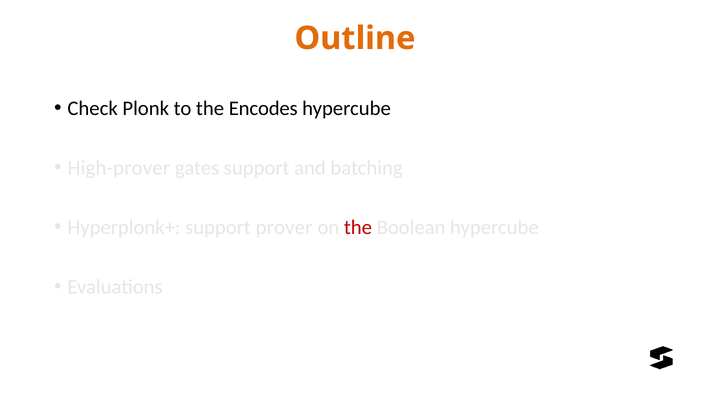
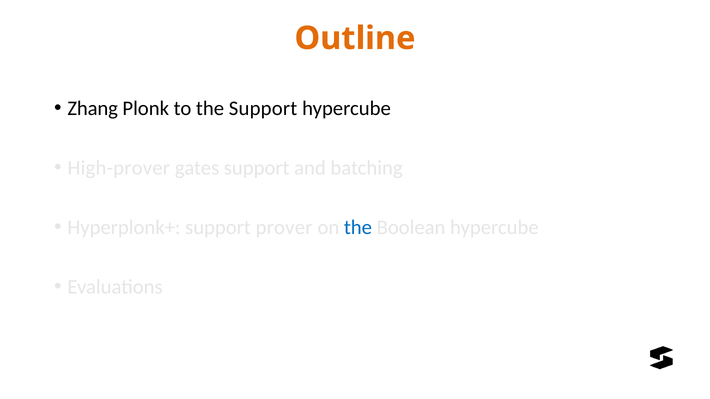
Check: Check -> Zhang (93, 108)
the Encodes: Encodes -> Support (263, 108)
the colour: red -> blue (358, 227)
